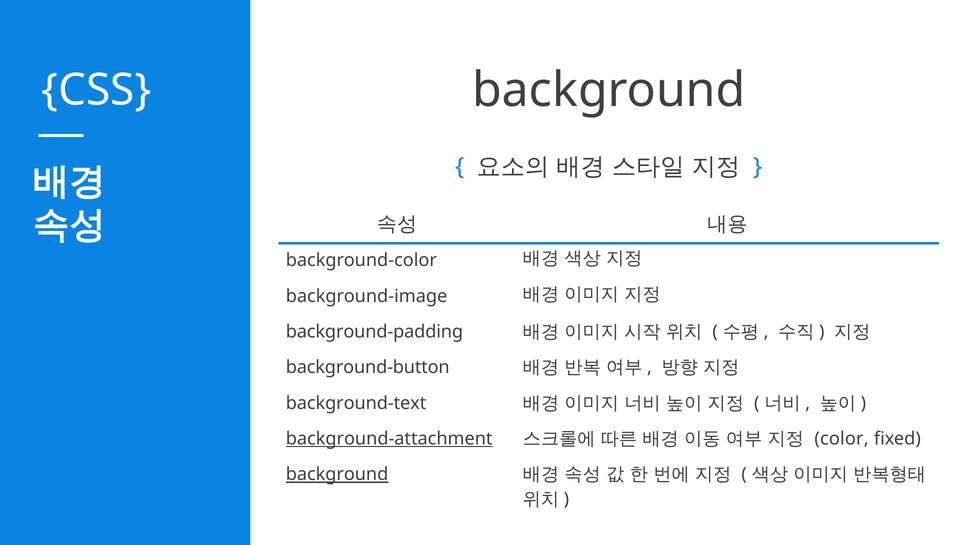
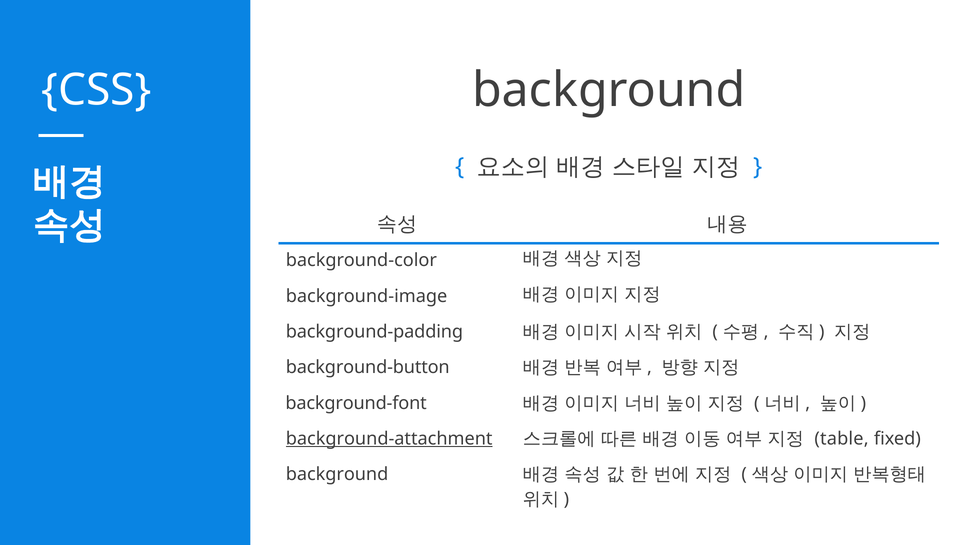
background-text: background-text -> background-font (356, 403)
color: color -> table (842, 438)
background underline: present -> none (337, 474)
